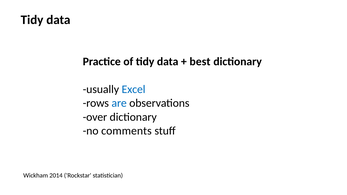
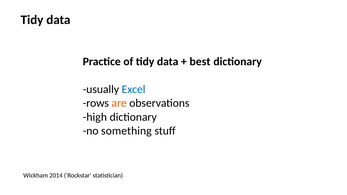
are colour: blue -> orange (119, 103)
over: over -> high (95, 117)
comments: comments -> something (126, 131)
